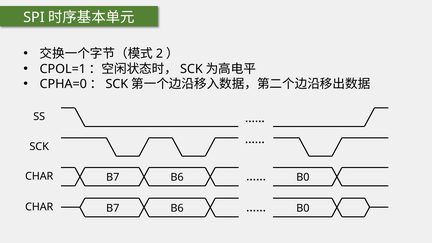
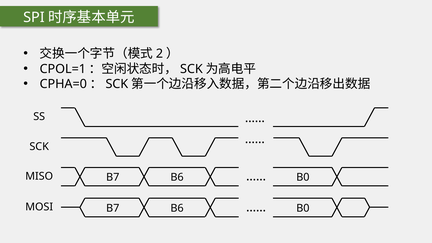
CHAR: CHAR -> MISO (39, 176)
CHAR: CHAR -> MOSI (39, 207)
